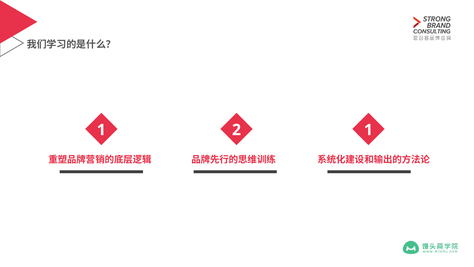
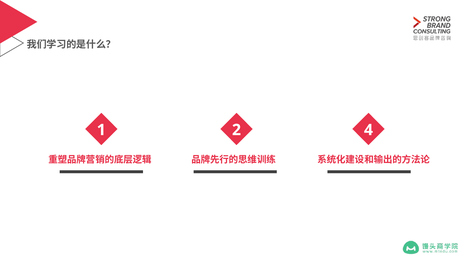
2 1: 1 -> 4 (368, 130)
